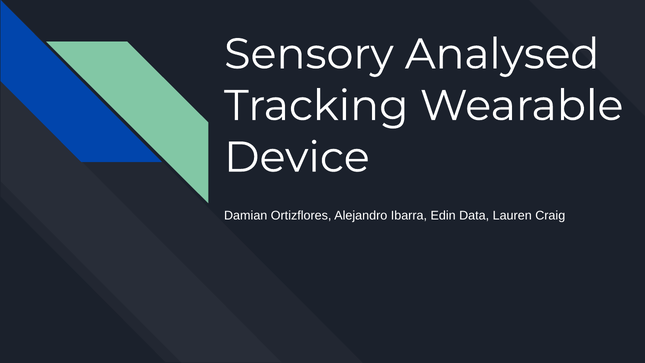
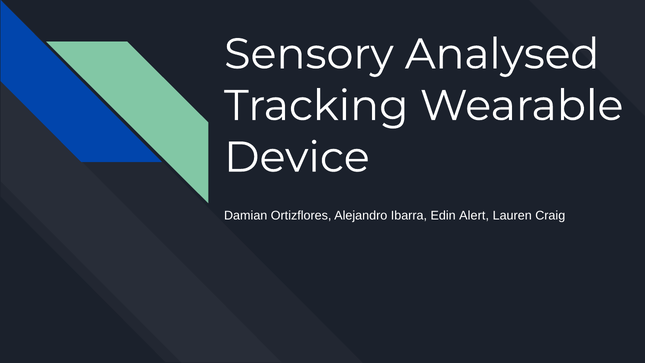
Data: Data -> Alert (474, 215)
